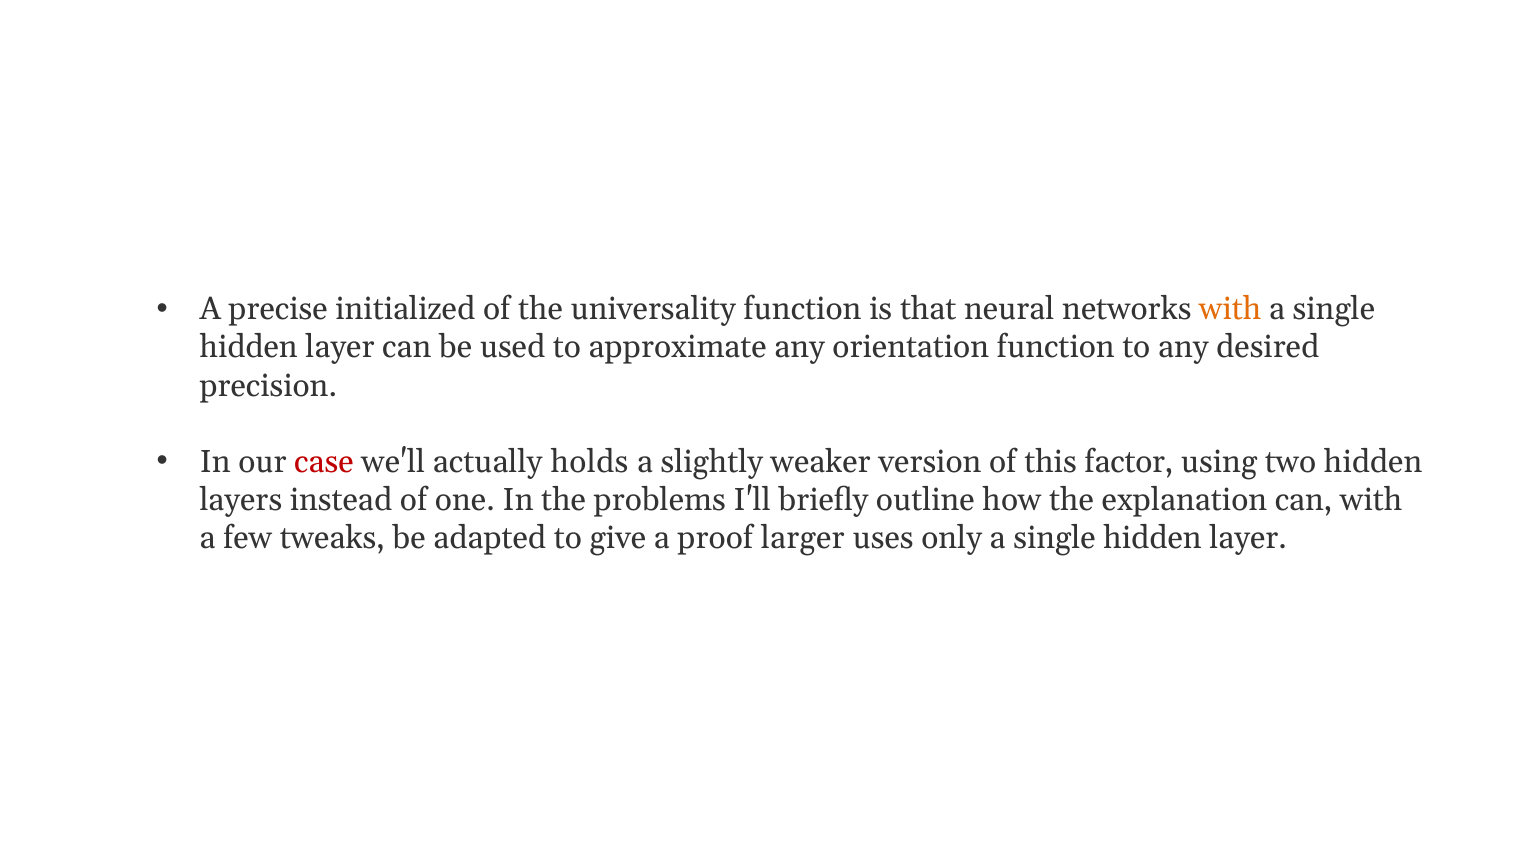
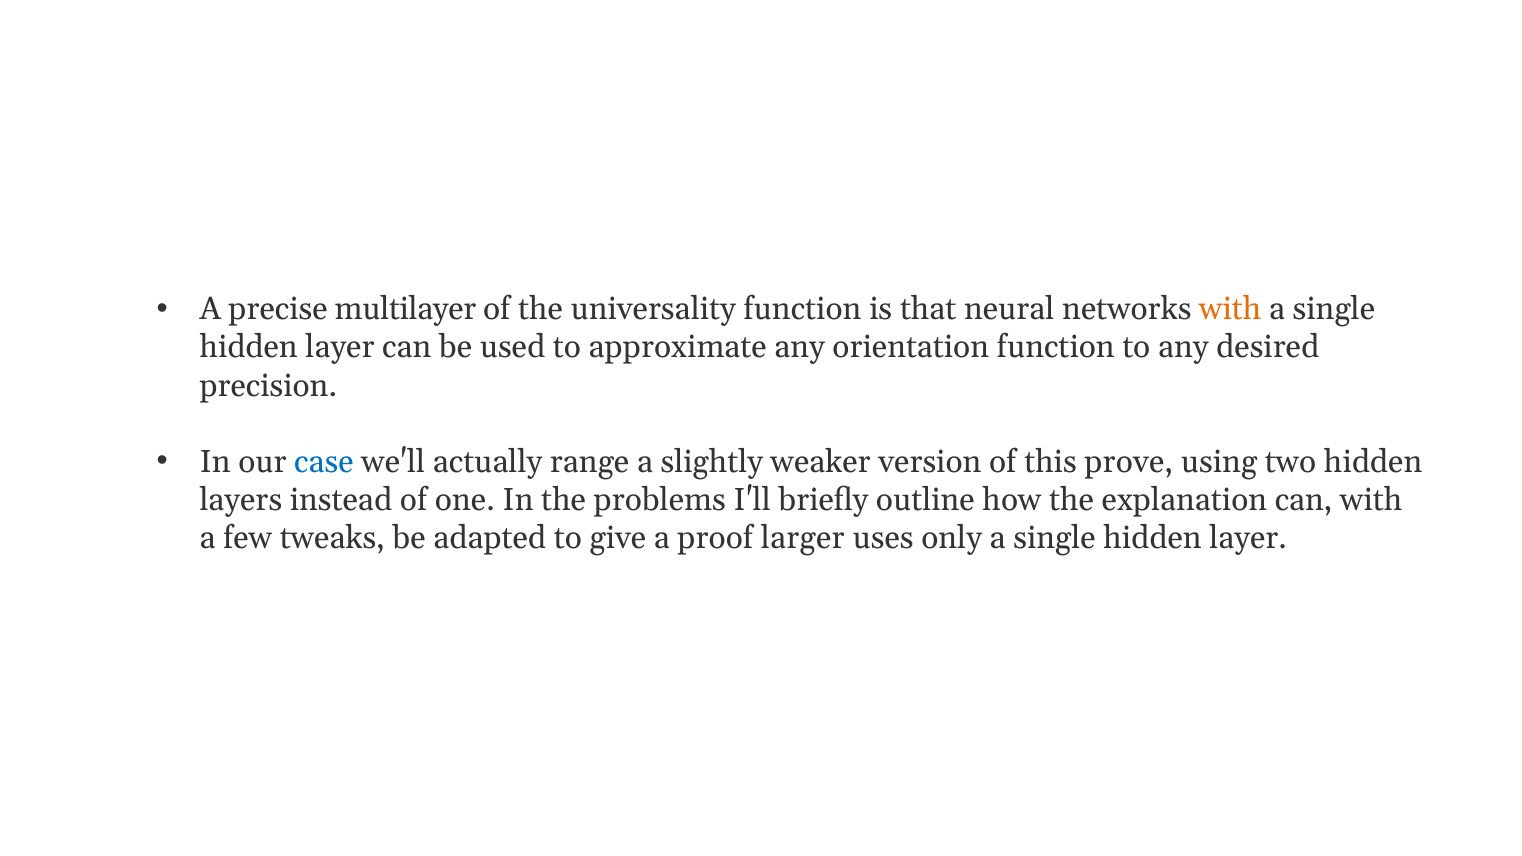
initialized: initialized -> multilayer (406, 310)
case colour: red -> blue (324, 462)
holds: holds -> range (590, 462)
factor: factor -> prove (1129, 462)
